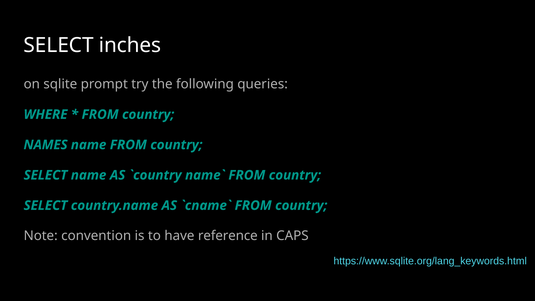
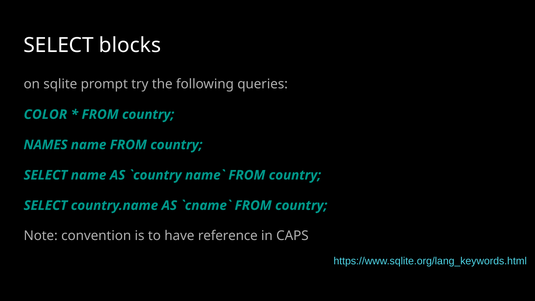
inches: inches -> blocks (130, 45)
WHERE: WHERE -> COLOR (45, 114)
